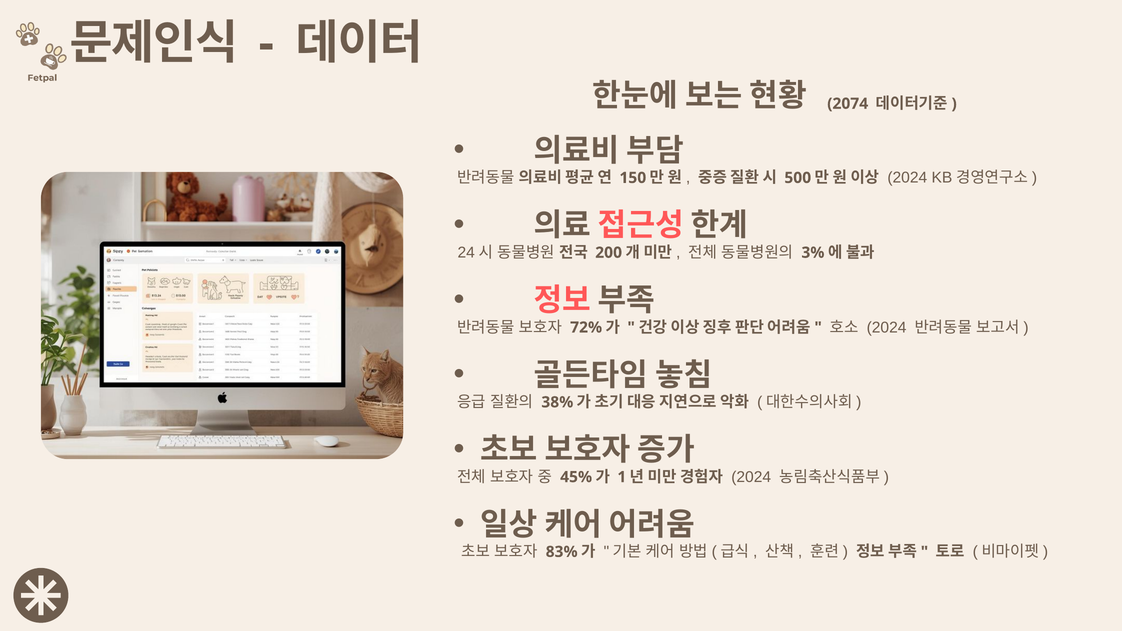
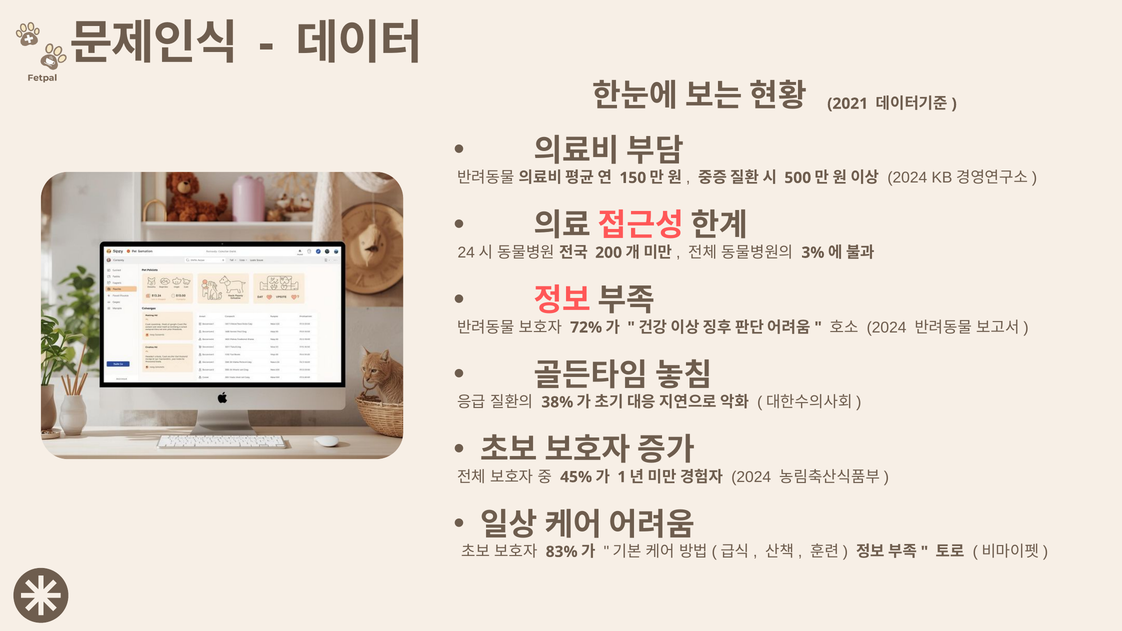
2074: 2074 -> 2021 (848, 104)
